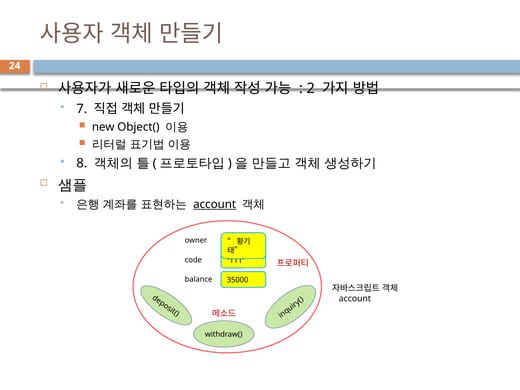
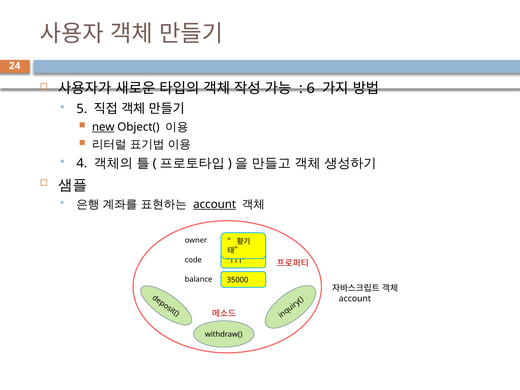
2: 2 -> 6 (311, 88)
7: 7 -> 5 (82, 109)
new underline: none -> present (103, 127)
8: 8 -> 4 (82, 163)
